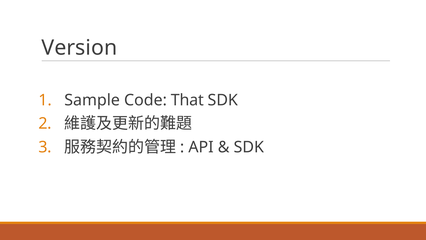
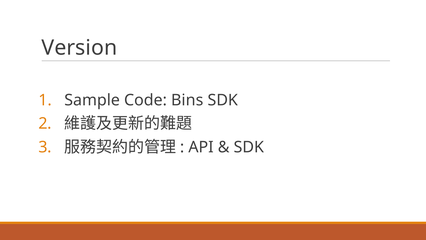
That: That -> Bins (187, 100)
